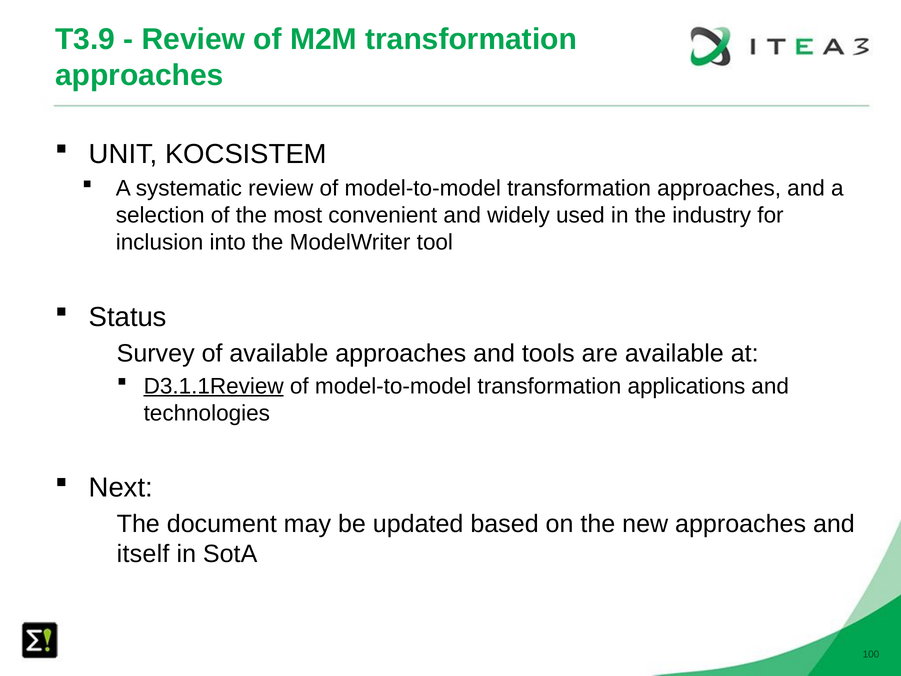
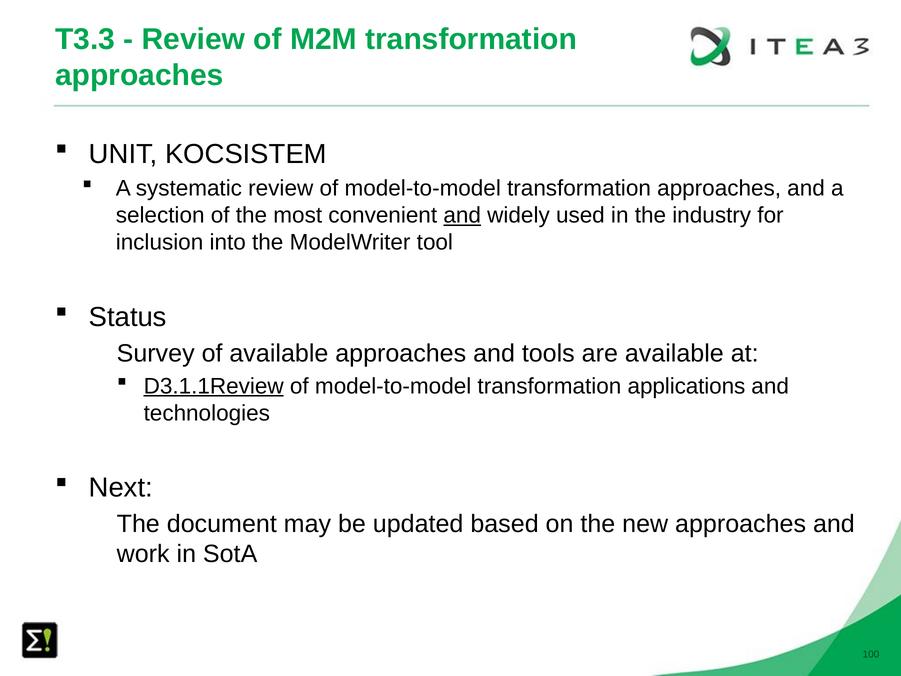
T3.9: T3.9 -> T3.3 (85, 39)
and underline: none -> present (462, 215)
itself: itself -> work (143, 554)
